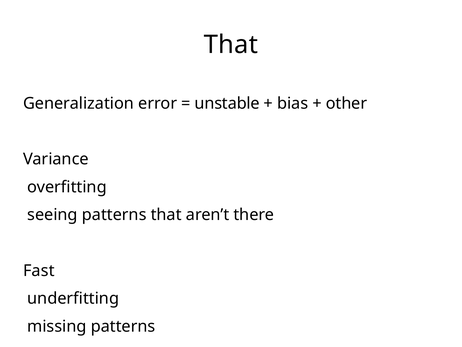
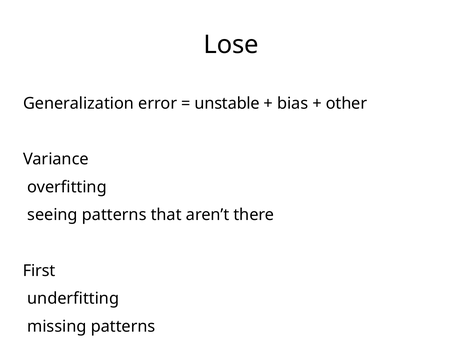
That: That -> Lose (231, 45)
Fast: Fast -> First (39, 270)
